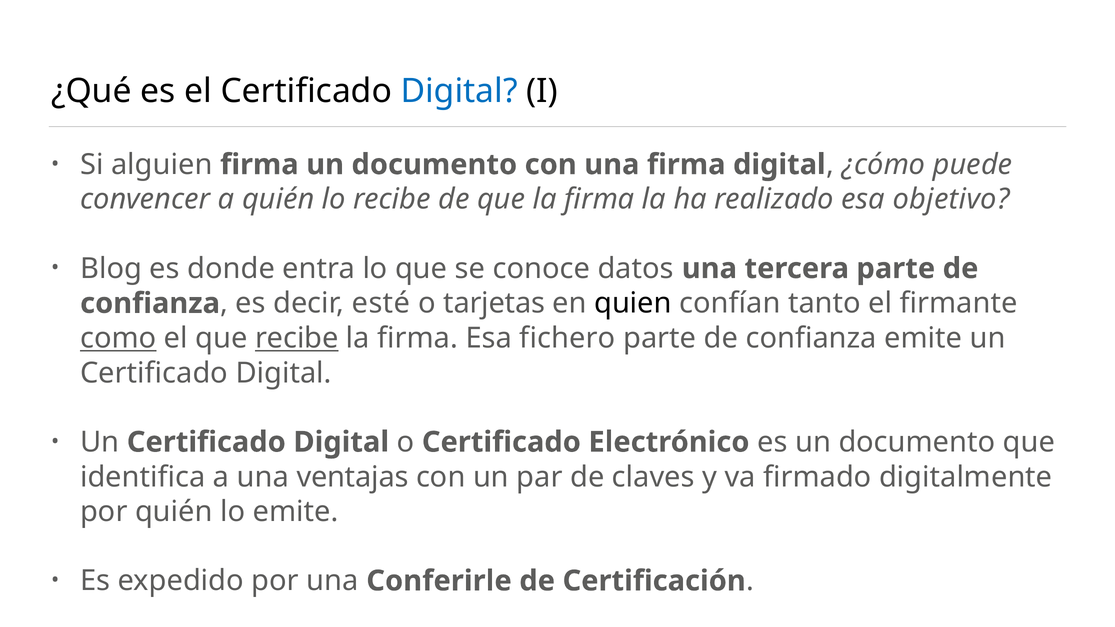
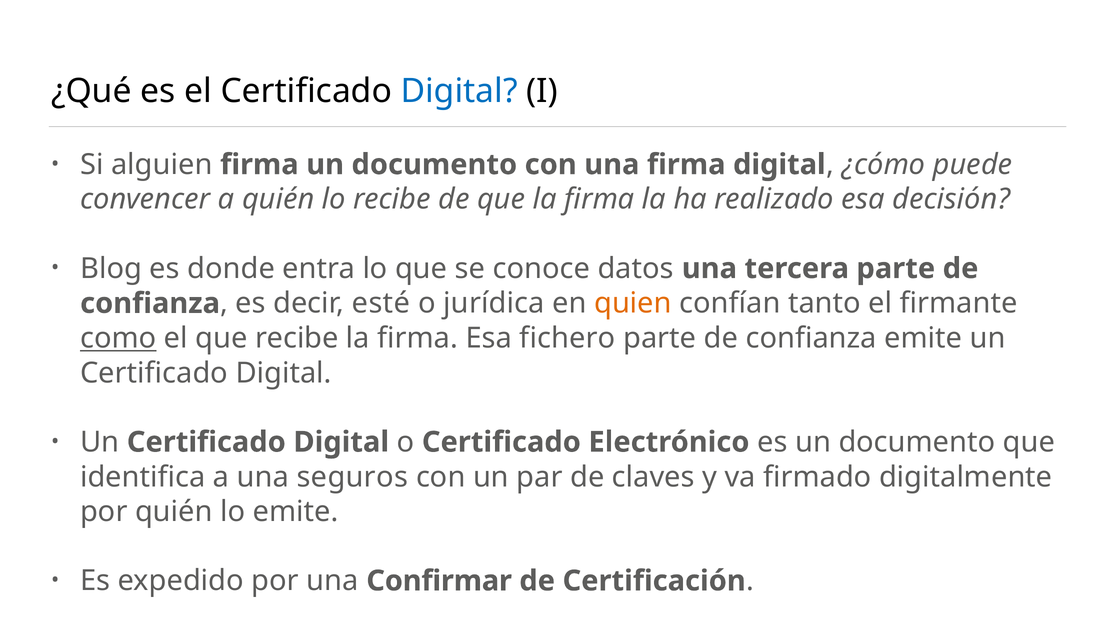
objetivo: objetivo -> decisión (951, 199)
tarjetas: tarjetas -> jurídica (494, 303)
quien colour: black -> orange (633, 303)
recibe underline: present -> none (297, 338)
ventajas: ventajas -> seguros (352, 477)
Conferirle: Conferirle -> Confirmar (439, 581)
